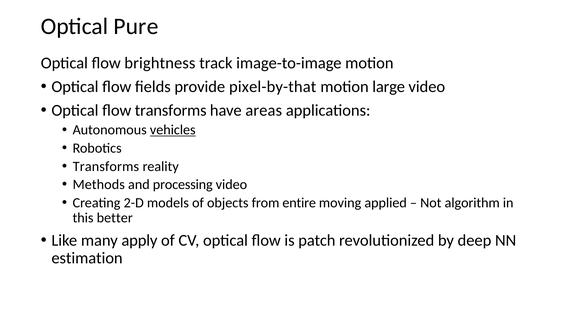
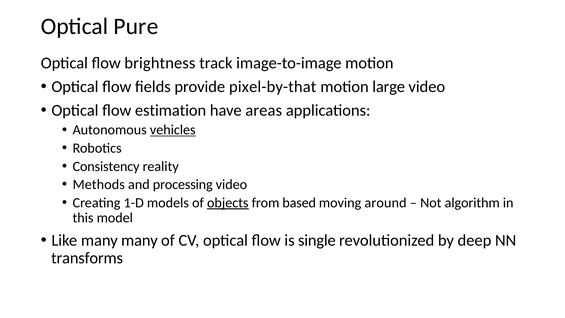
flow transforms: transforms -> estimation (171, 110)
Transforms: Transforms -> Consistency (106, 166)
2-D: 2-D -> 1-D (134, 203)
objects underline: none -> present (228, 203)
entire: entire -> based (299, 203)
applied: applied -> around (386, 203)
better: better -> model (115, 218)
many apply: apply -> many (139, 240)
patch: patch -> single (317, 240)
estimation: estimation -> transforms (87, 258)
